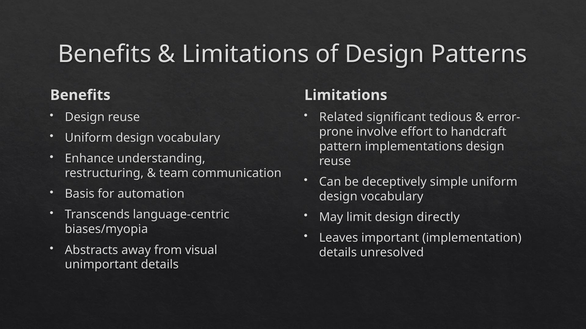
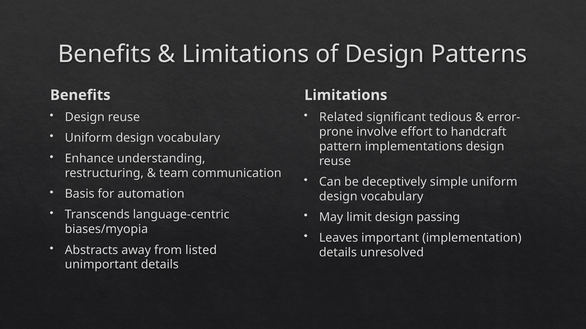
directly: directly -> passing (438, 217)
visual: visual -> listed (201, 250)
